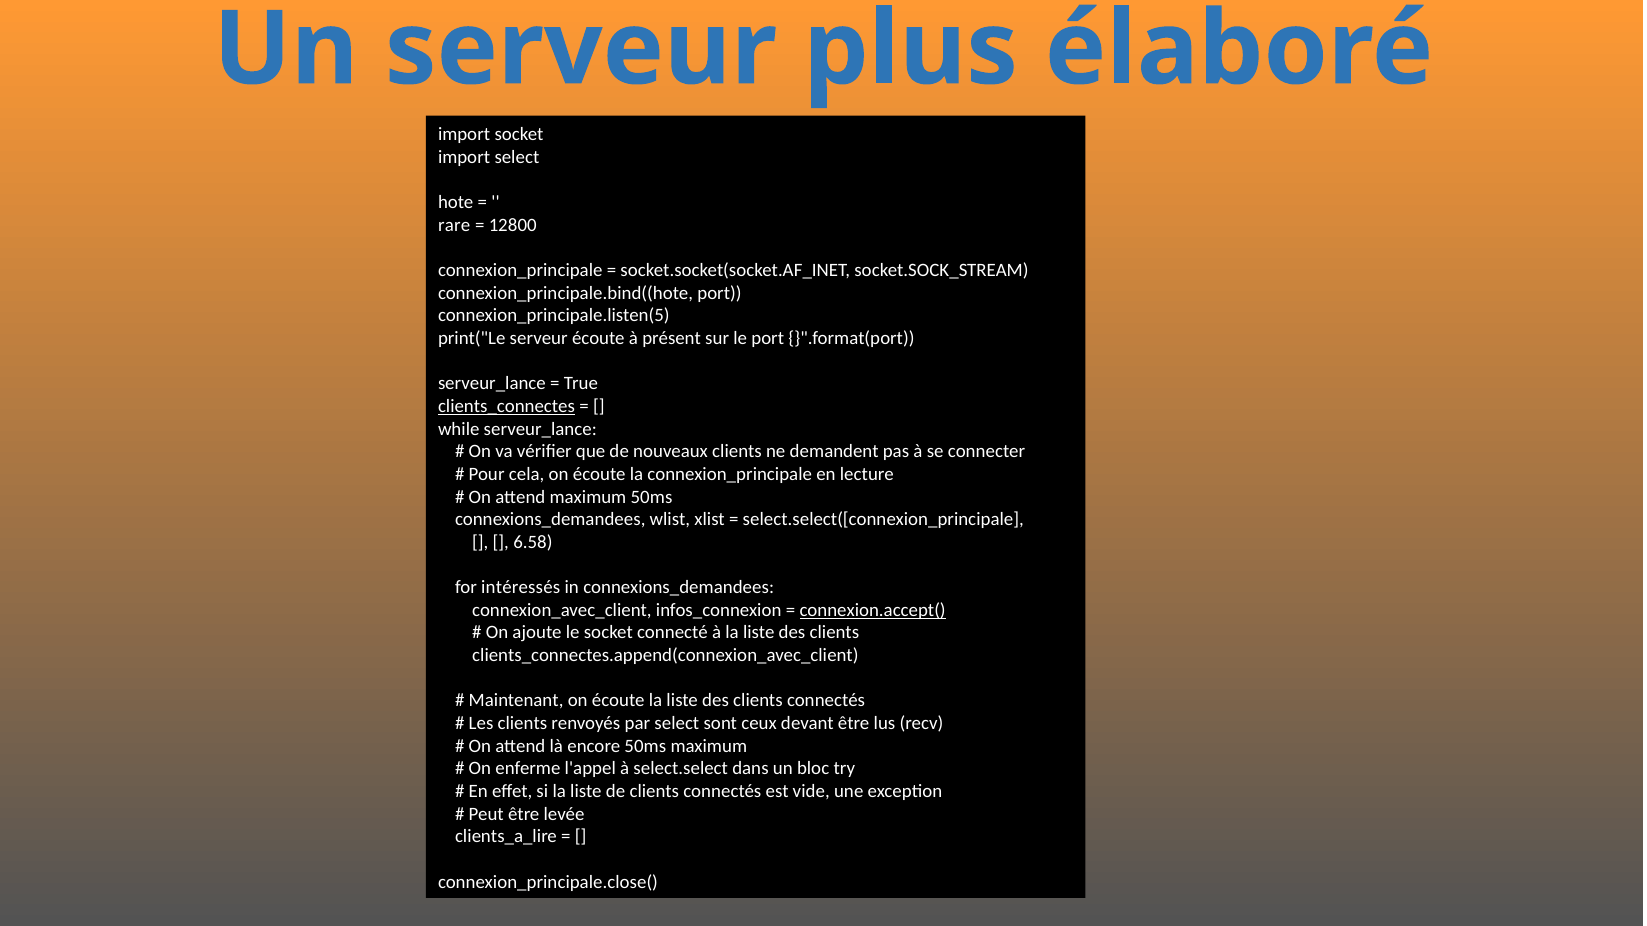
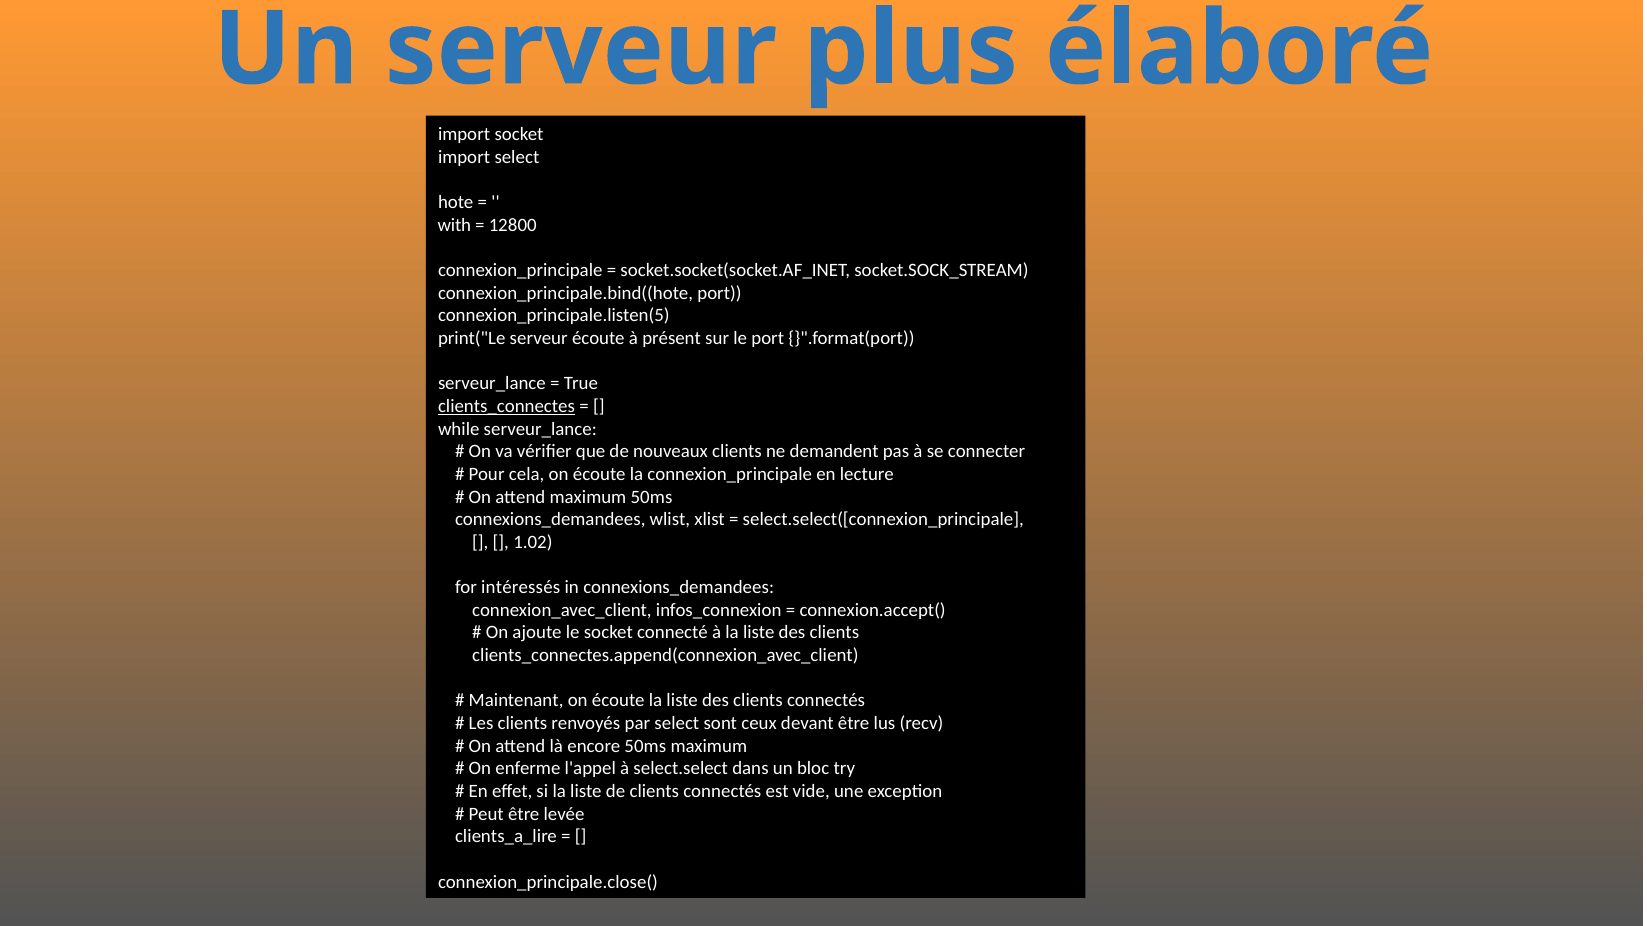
rare: rare -> with (454, 225)
6.58: 6.58 -> 1.02 (533, 542)
connexion.accept( underline: present -> none (873, 610)
